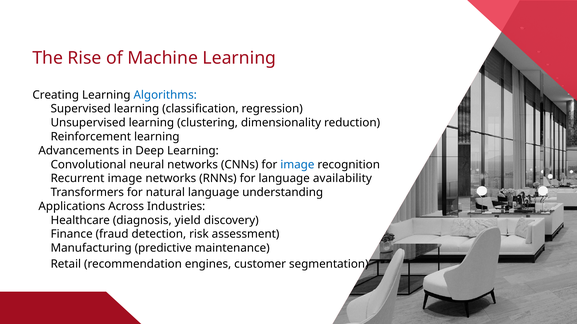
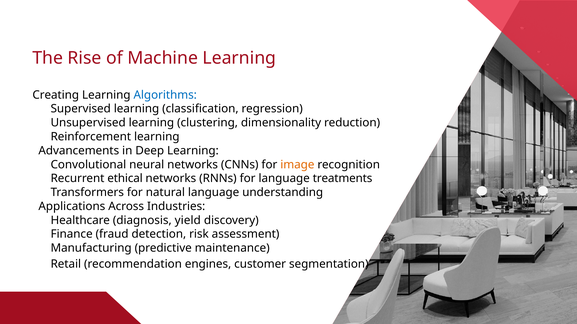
image colour: blue -> orange (297, 165)
Recurrent image: image -> ethical (125, 179)
availability: availability -> treatments (343, 179)
